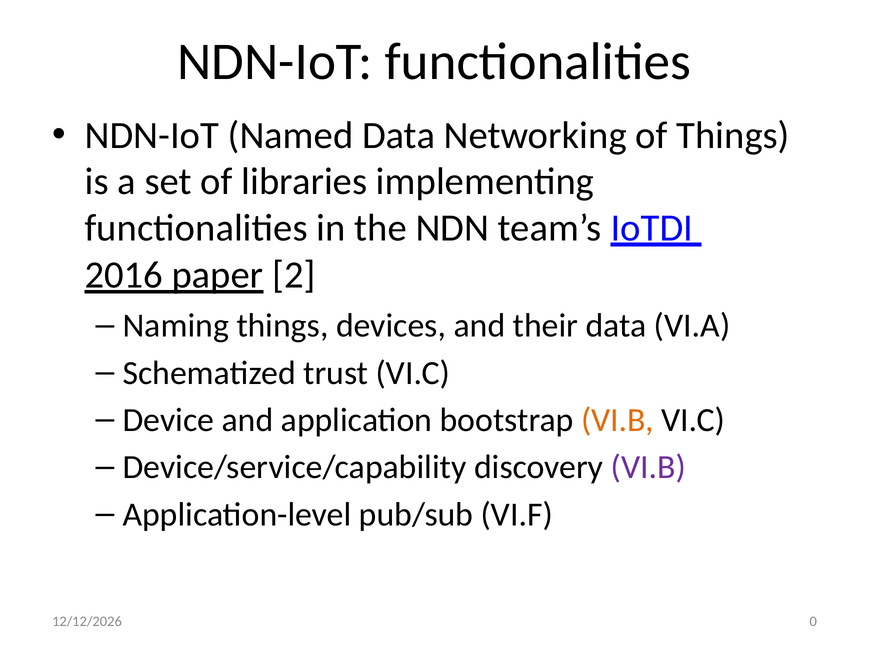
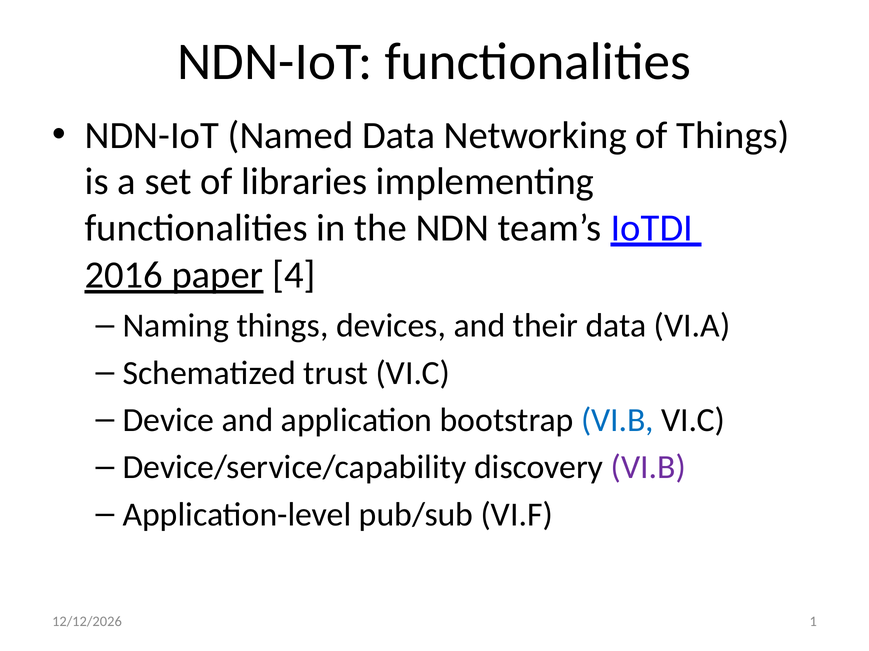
2: 2 -> 4 (294, 275)
VI.B colour: orange -> blue (617, 421)
0: 0 -> 1 (813, 622)
